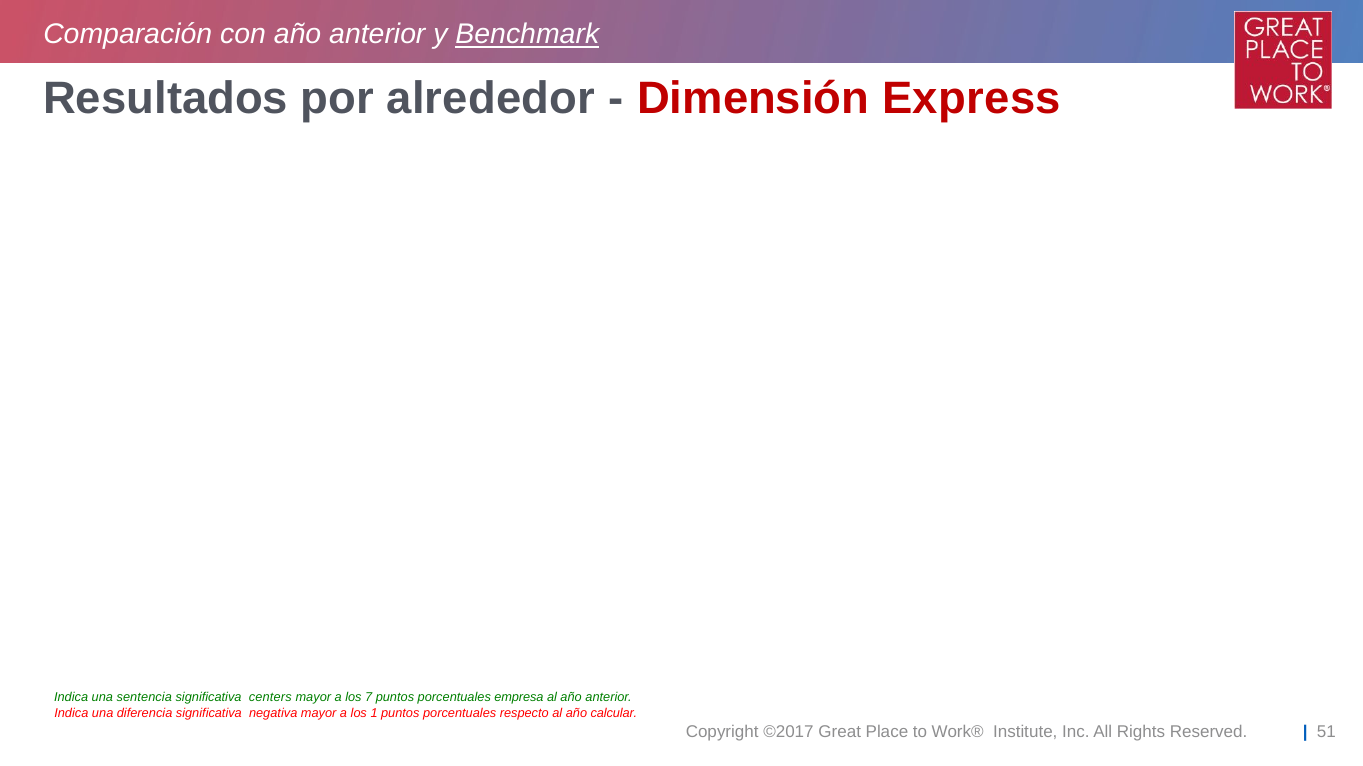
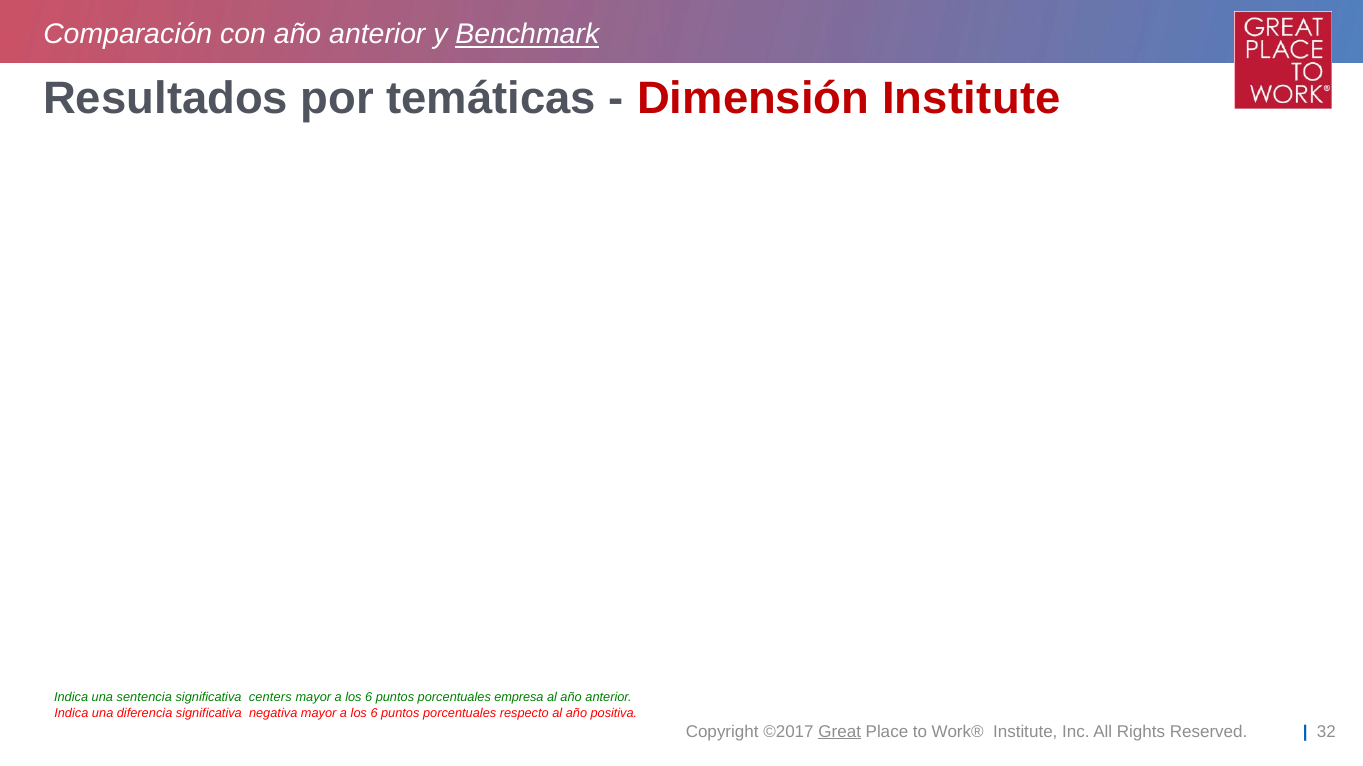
alrededor: alrededor -> temáticas (491, 99)
Dimensión Express: Express -> Institute (972, 99)
7: 7 -> 6 (369, 698)
1: 1 -> 6 (374, 714)
calcular: calcular -> positiva (614, 714)
Great underline: none -> present (840, 732)
51: 51 -> 32 (1326, 732)
